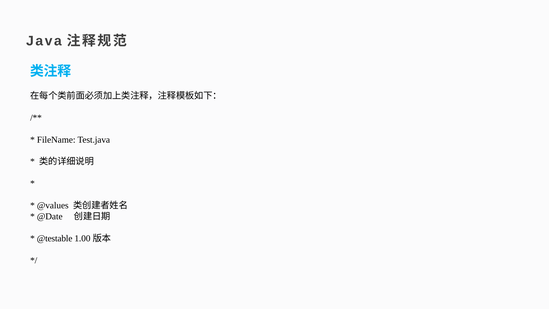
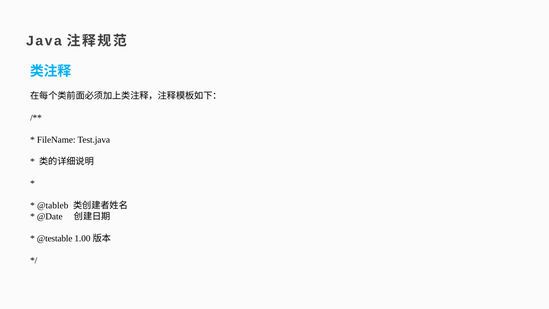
@values: @values -> @tableb (53, 205)
